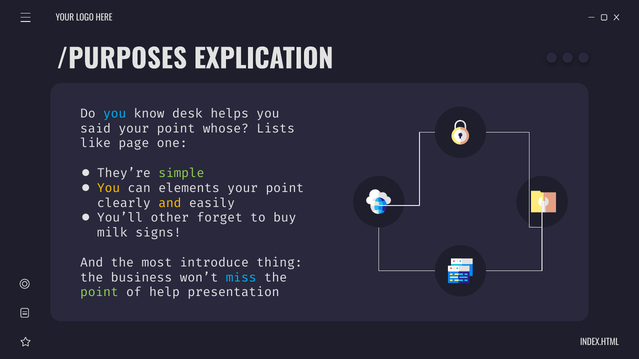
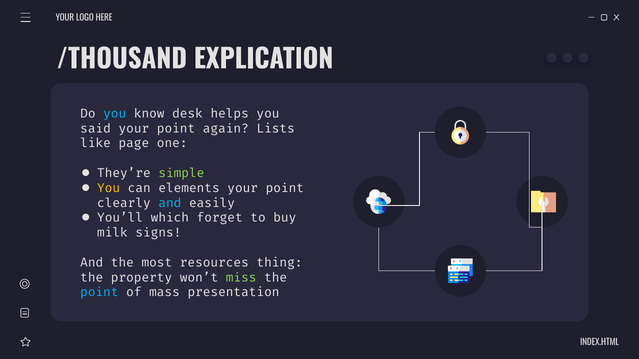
/PURPOSES: /PURPOSES -> /THOUSAND (122, 60)
whose: whose -> again (226, 129)
and colour: yellow -> light blue (170, 203)
other: other -> which (170, 218)
introduce: introduce -> resources (214, 263)
business: business -> property (142, 278)
miss colour: light blue -> light green (241, 278)
point colour: light green -> light blue (99, 293)
help: help -> mass (165, 293)
